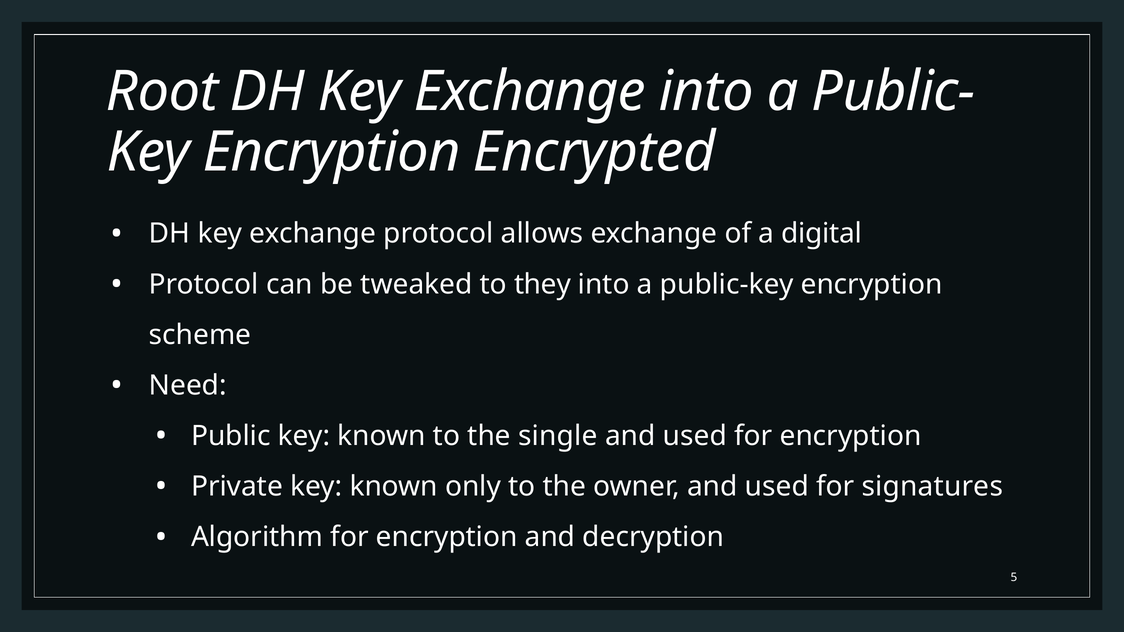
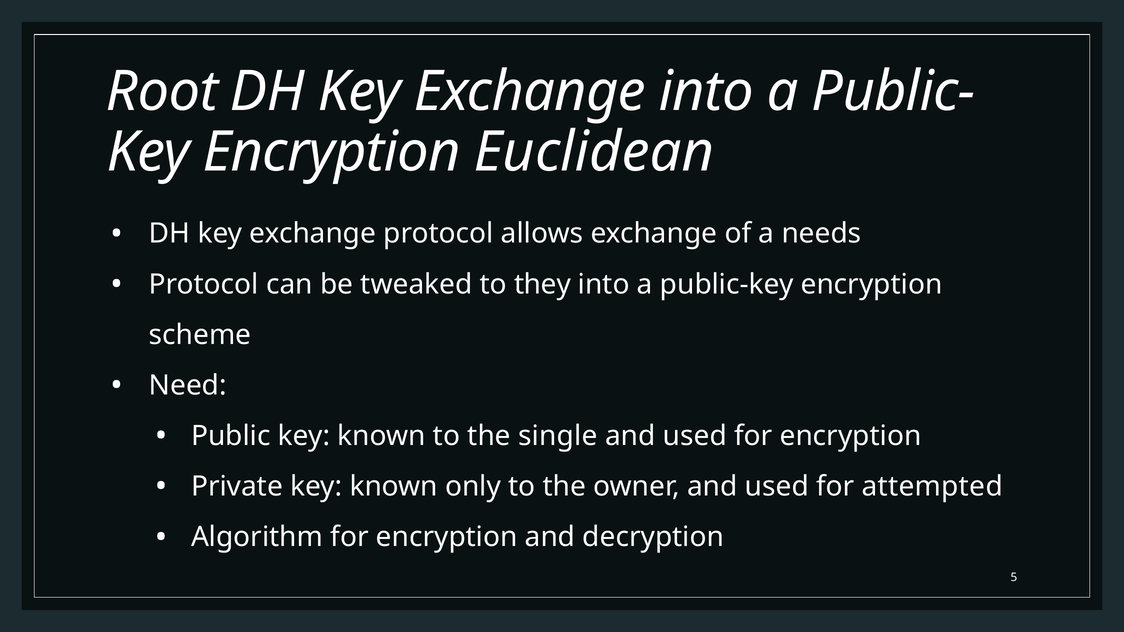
Encrypted: Encrypted -> Euclidean (594, 152)
digital: digital -> needs (821, 234)
signatures: signatures -> attempted (932, 487)
